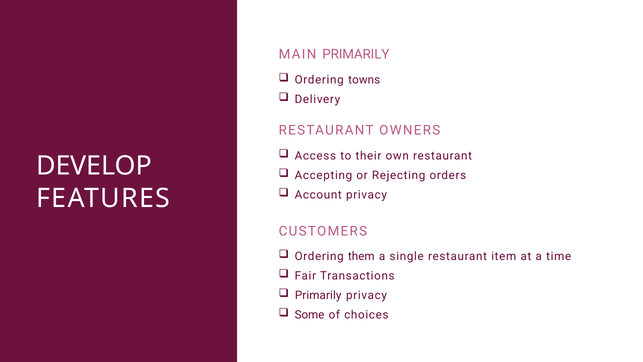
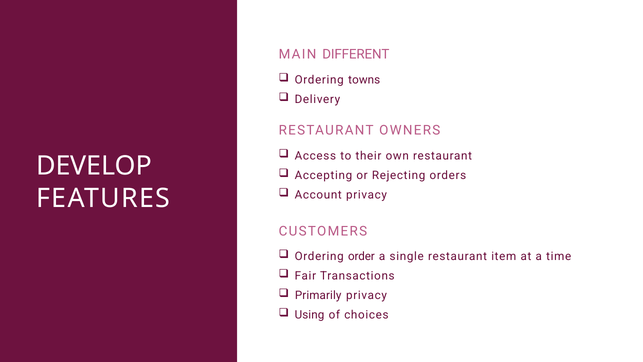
MAIN PRIMARILY: PRIMARILY -> DIFFERENT (356, 54)
them: them -> order (361, 256)
Some: Some -> Using (309, 315)
